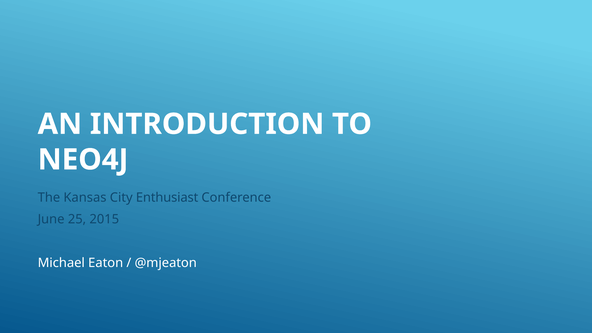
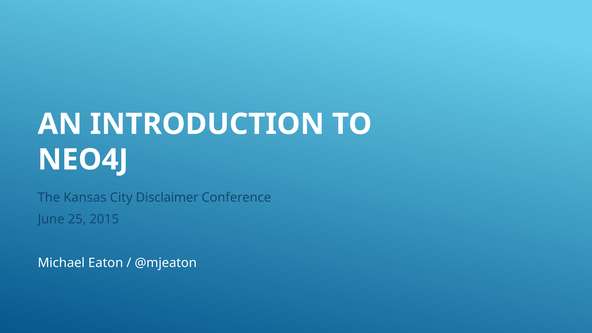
Enthusiast: Enthusiast -> Disclaimer (167, 198)
